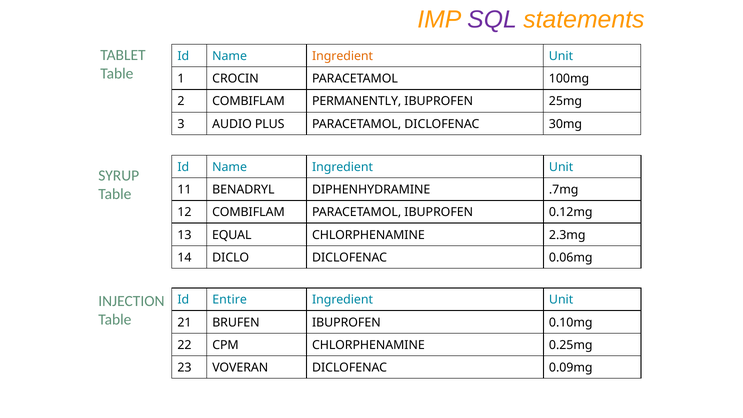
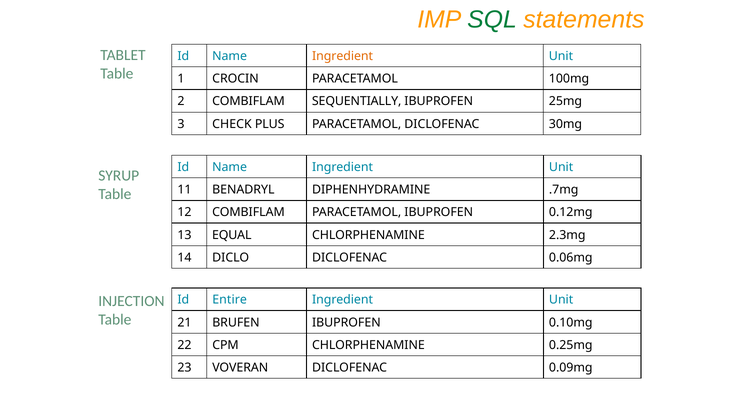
SQL colour: purple -> green (492, 19)
PERMANENTLY: PERMANENTLY -> SEQUENTIALLY (357, 101)
AUDIO: AUDIO -> CHECK (232, 124)
